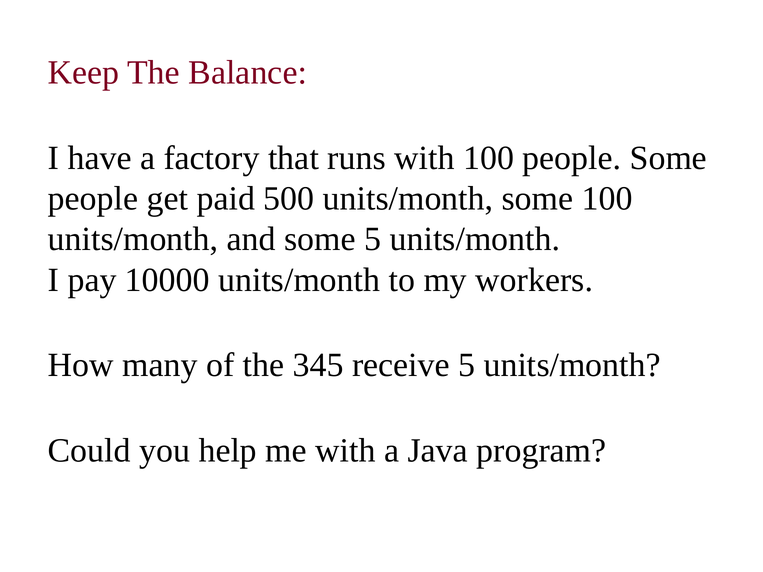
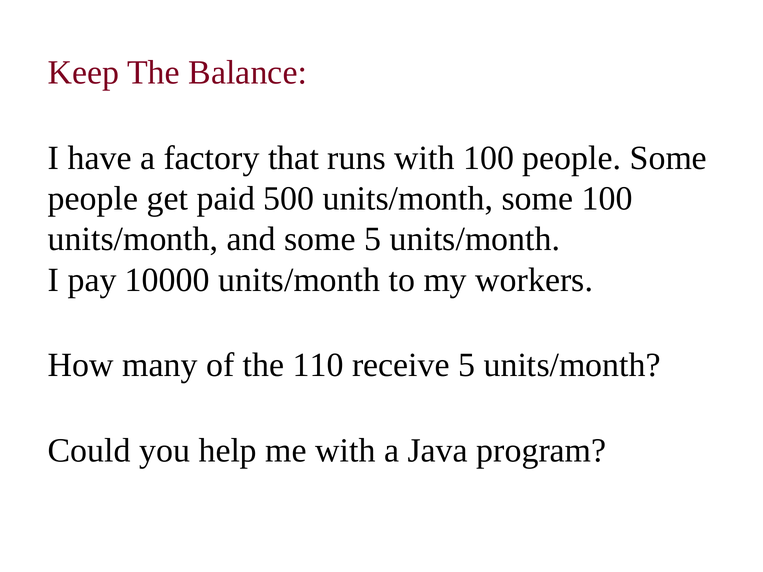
345: 345 -> 110 (318, 365)
